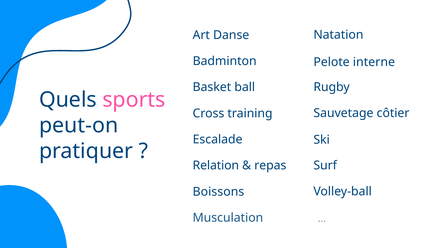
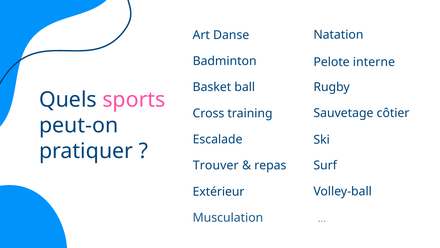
Relation: Relation -> Trouver (216, 165)
Boissons: Boissons -> Extérieur (219, 191)
